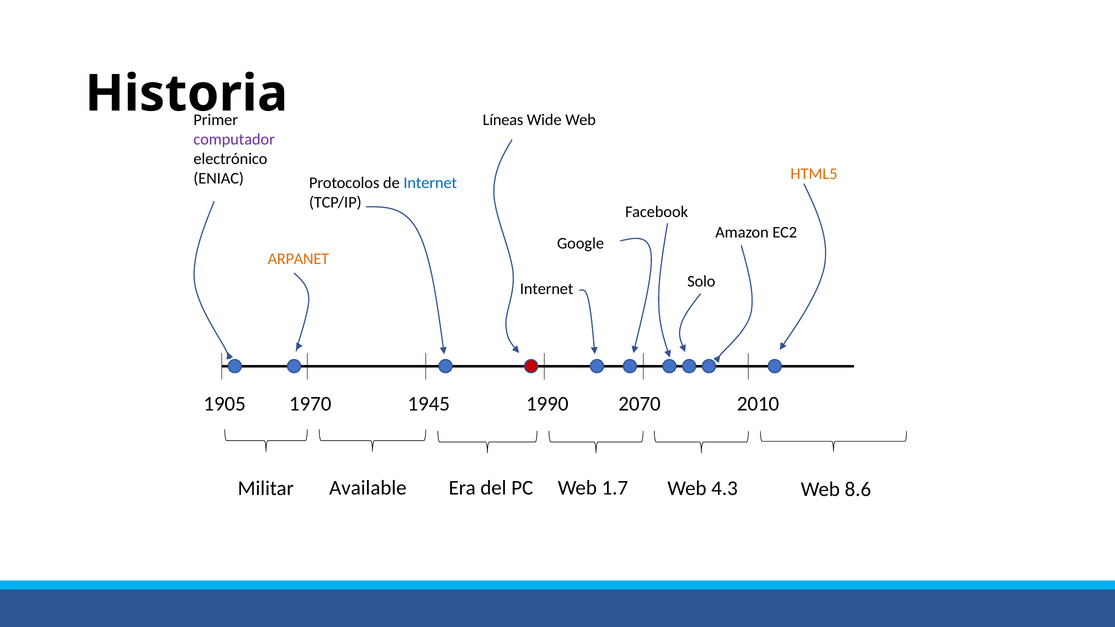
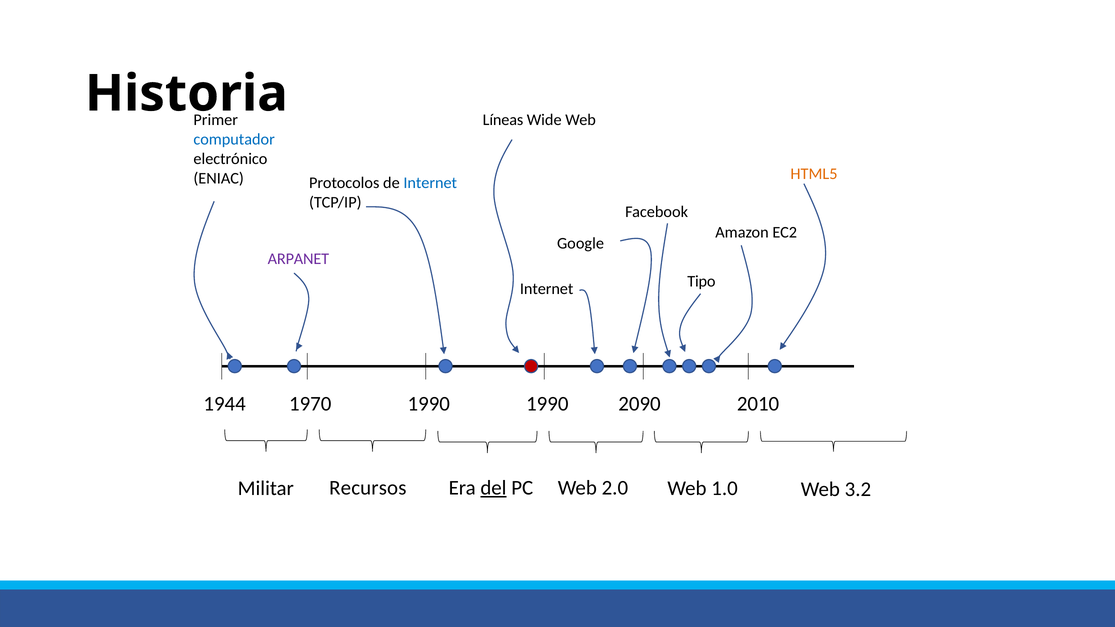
computador colour: purple -> blue (234, 139)
ARPANET colour: orange -> purple (298, 259)
Solo: Solo -> Tipo (701, 281)
1905: 1905 -> 1944 (225, 404)
1970 1945: 1945 -> 1990 (429, 404)
2070: 2070 -> 2090 (640, 404)
Available: Available -> Recursos (368, 488)
del underline: none -> present (493, 488)
1.7: 1.7 -> 2.0 (615, 488)
4.3: 4.3 -> 1.0 (725, 488)
8.6: 8.6 -> 3.2 (858, 490)
